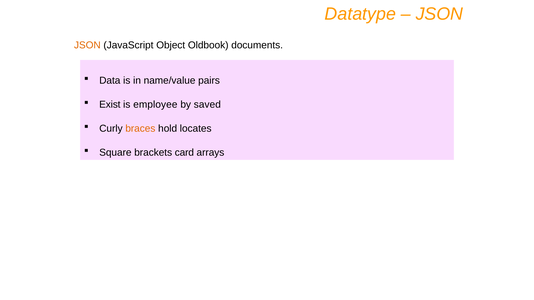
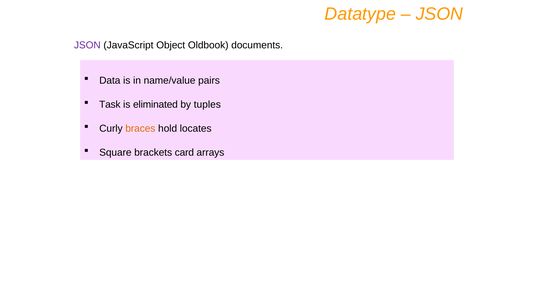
JSON colour: orange -> purple (87, 45)
Exist: Exist -> Task (110, 105)
employee: employee -> eliminated (155, 105)
saved: saved -> tuples (207, 105)
